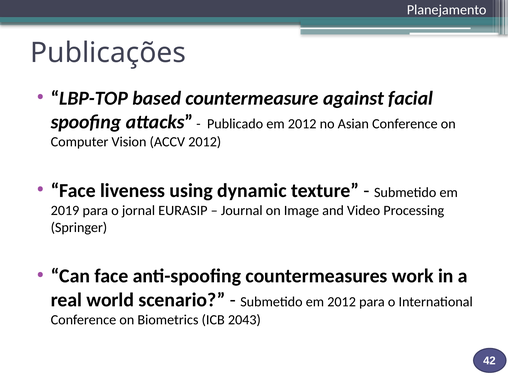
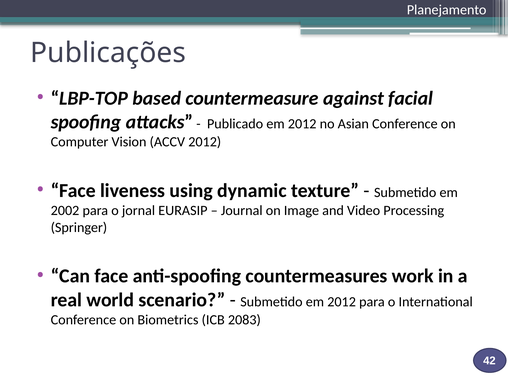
2019: 2019 -> 2002 (65, 211)
2043: 2043 -> 2083 (244, 320)
